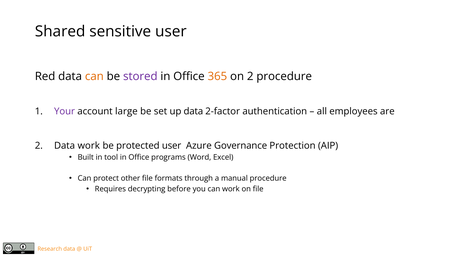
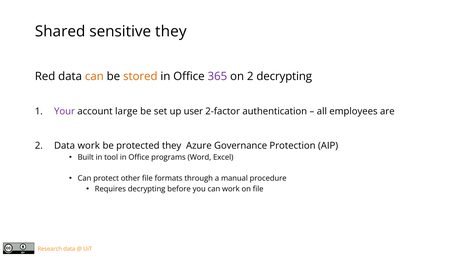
sensitive user: user -> they (171, 31)
stored colour: purple -> orange (140, 76)
365 colour: orange -> purple (217, 76)
2 procedure: procedure -> decrypting (284, 76)
up data: data -> user (193, 111)
protected user: user -> they (172, 146)
